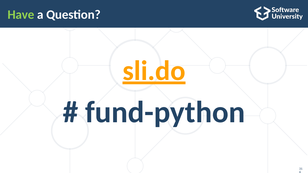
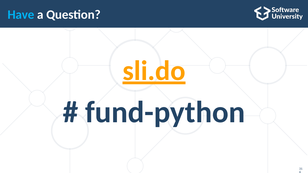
Have colour: light green -> light blue (21, 15)
